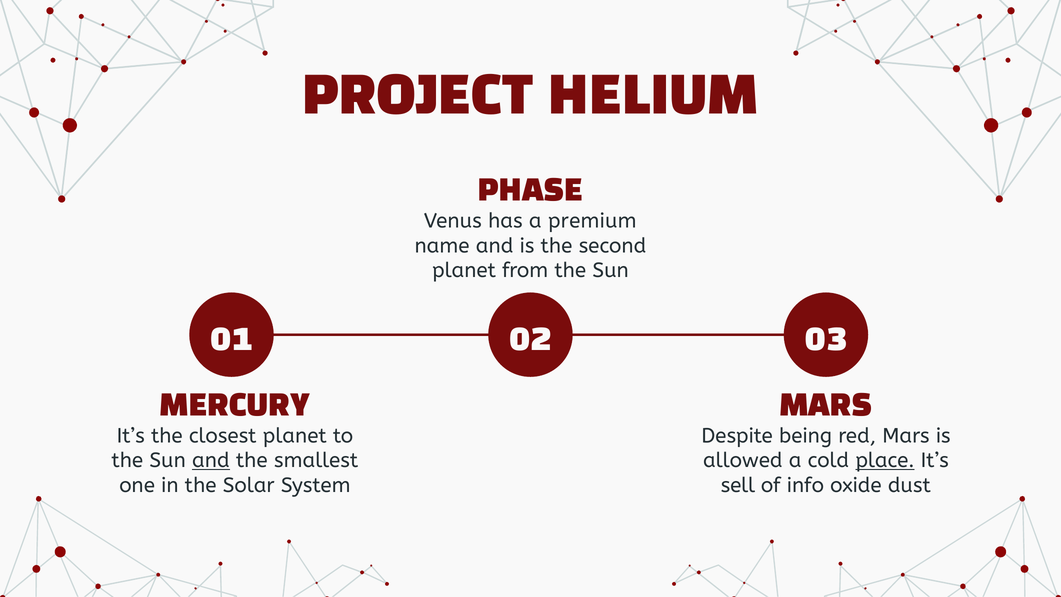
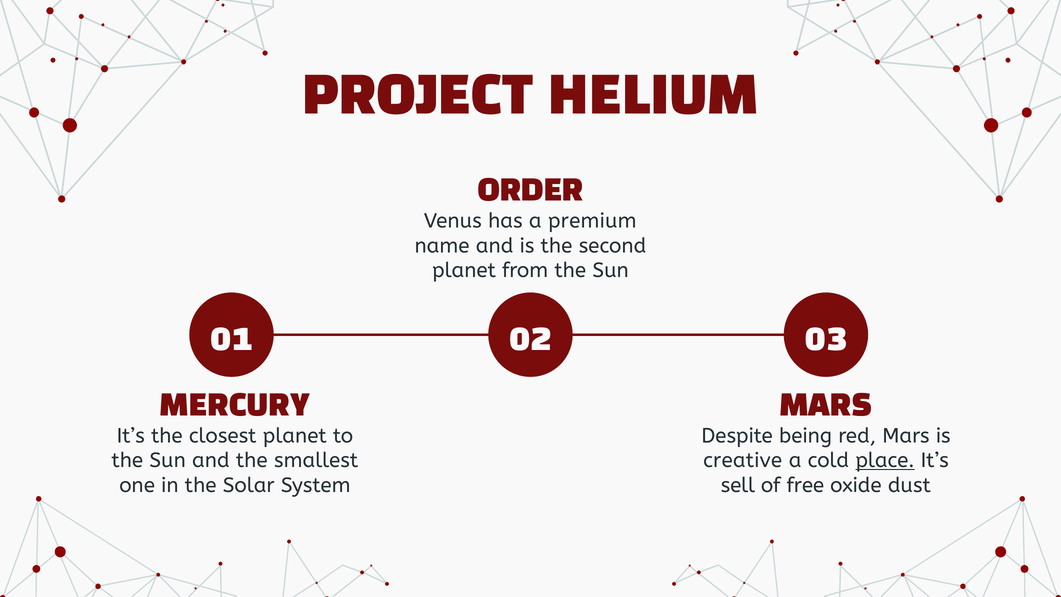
PHASE: PHASE -> ORDER (531, 191)
and underline: present -> none (211, 460)
allowed: allowed -> creative (743, 460)
info: info -> free (805, 485)
